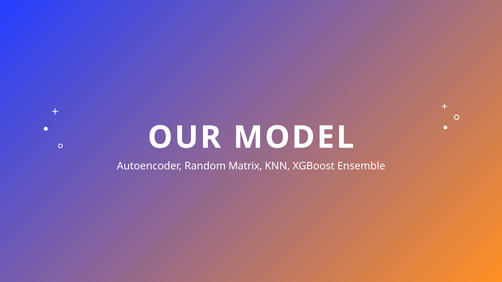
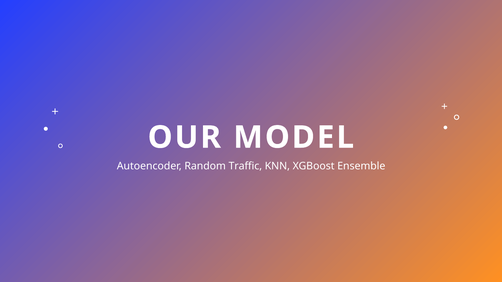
Matrix: Matrix -> Traffic (245, 166)
